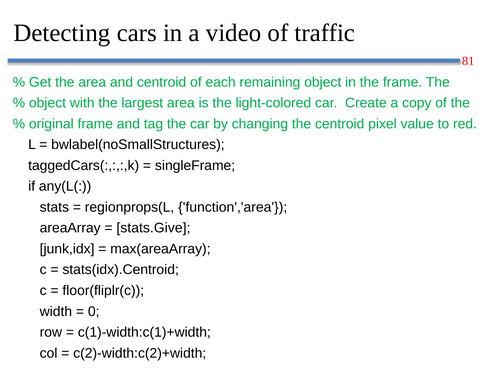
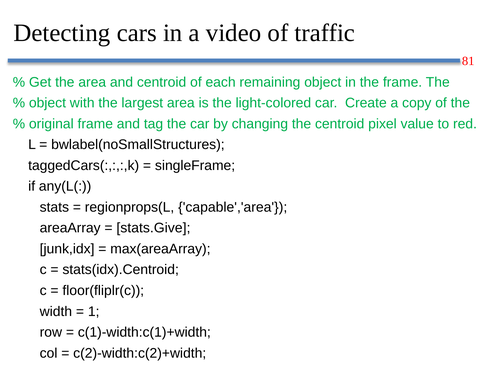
function','area: function','area -> capable','area (233, 207)
0: 0 -> 1 (94, 311)
